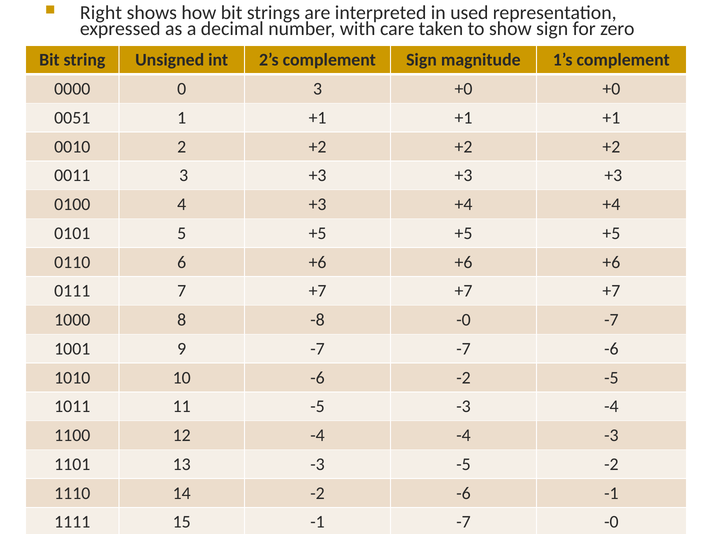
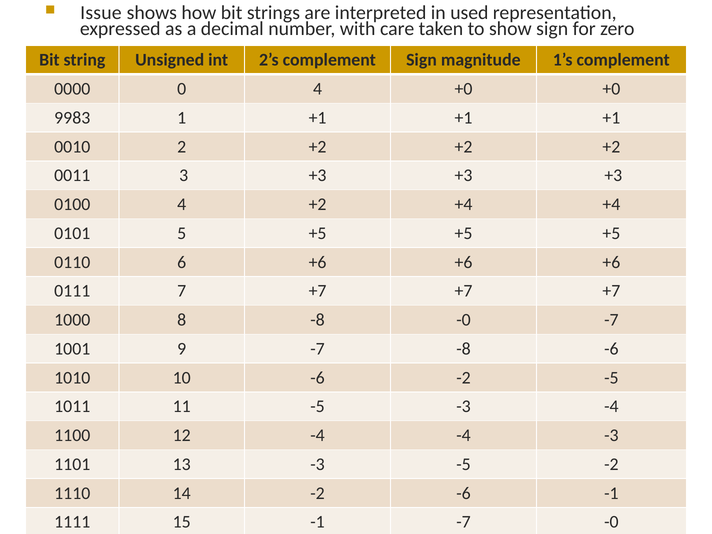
Right: Right -> Issue (101, 13)
0 3: 3 -> 4 (318, 89)
0051: 0051 -> 9983 (72, 118)
4 +3: +3 -> +2 (318, 204)
-7 -7: -7 -> -8 (464, 349)
